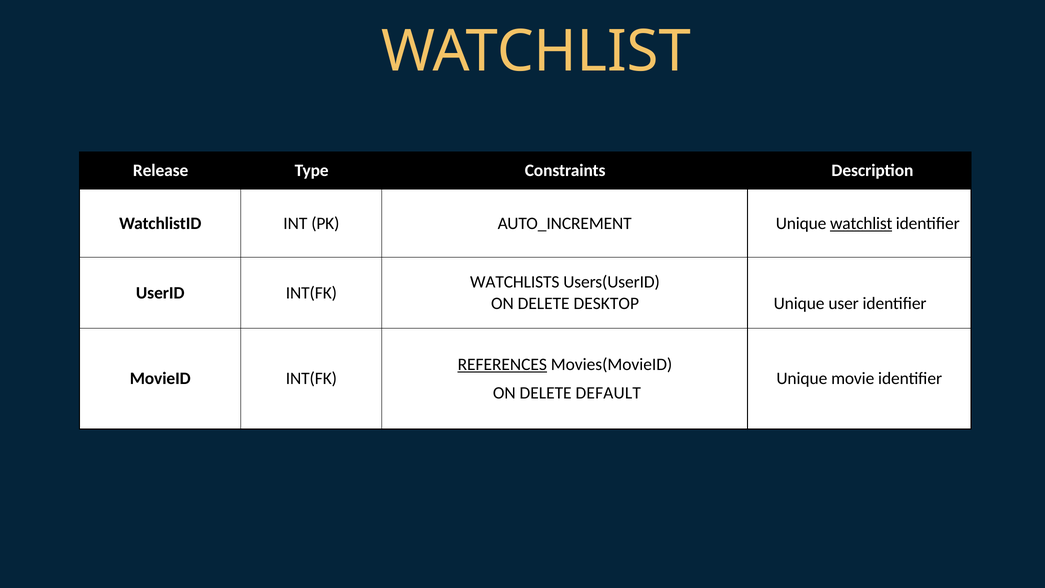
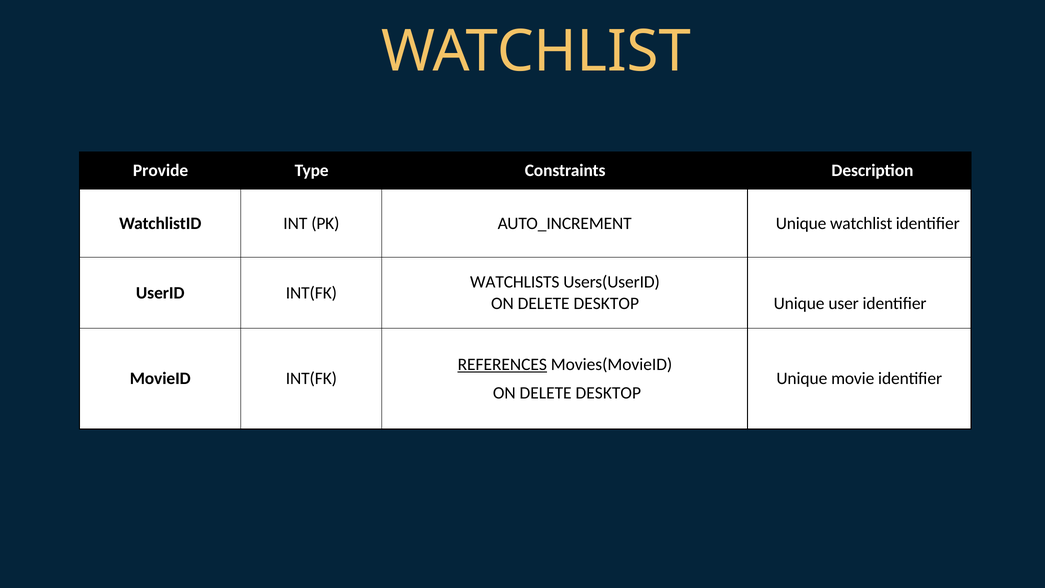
Release: Release -> Provide (161, 171)
watchlist underline: present -> none (861, 223)
DEFAULT: DEFAULT -> DESKTOP (608, 393)
